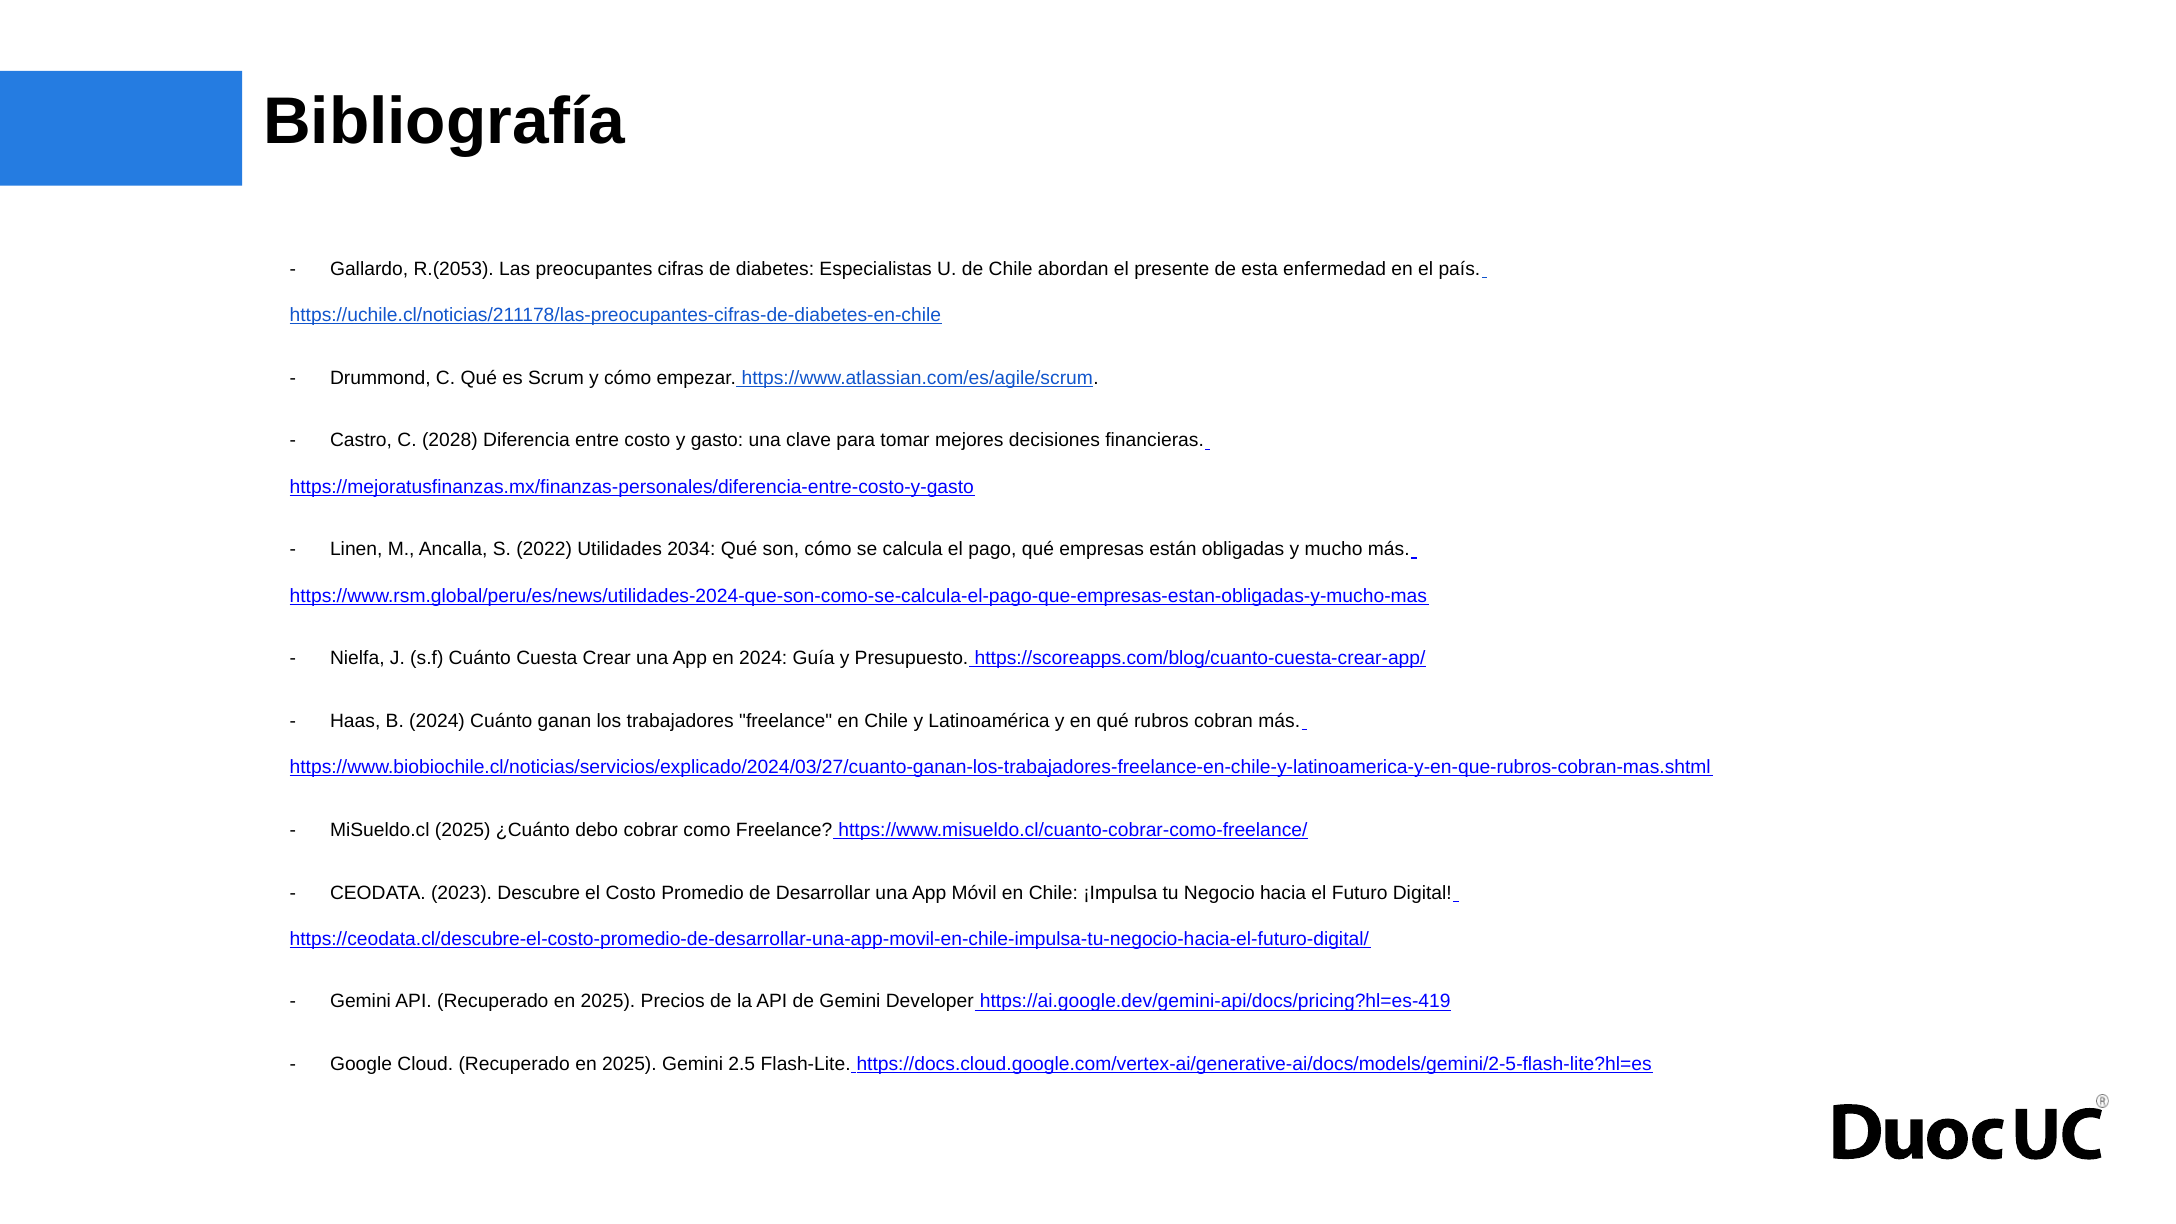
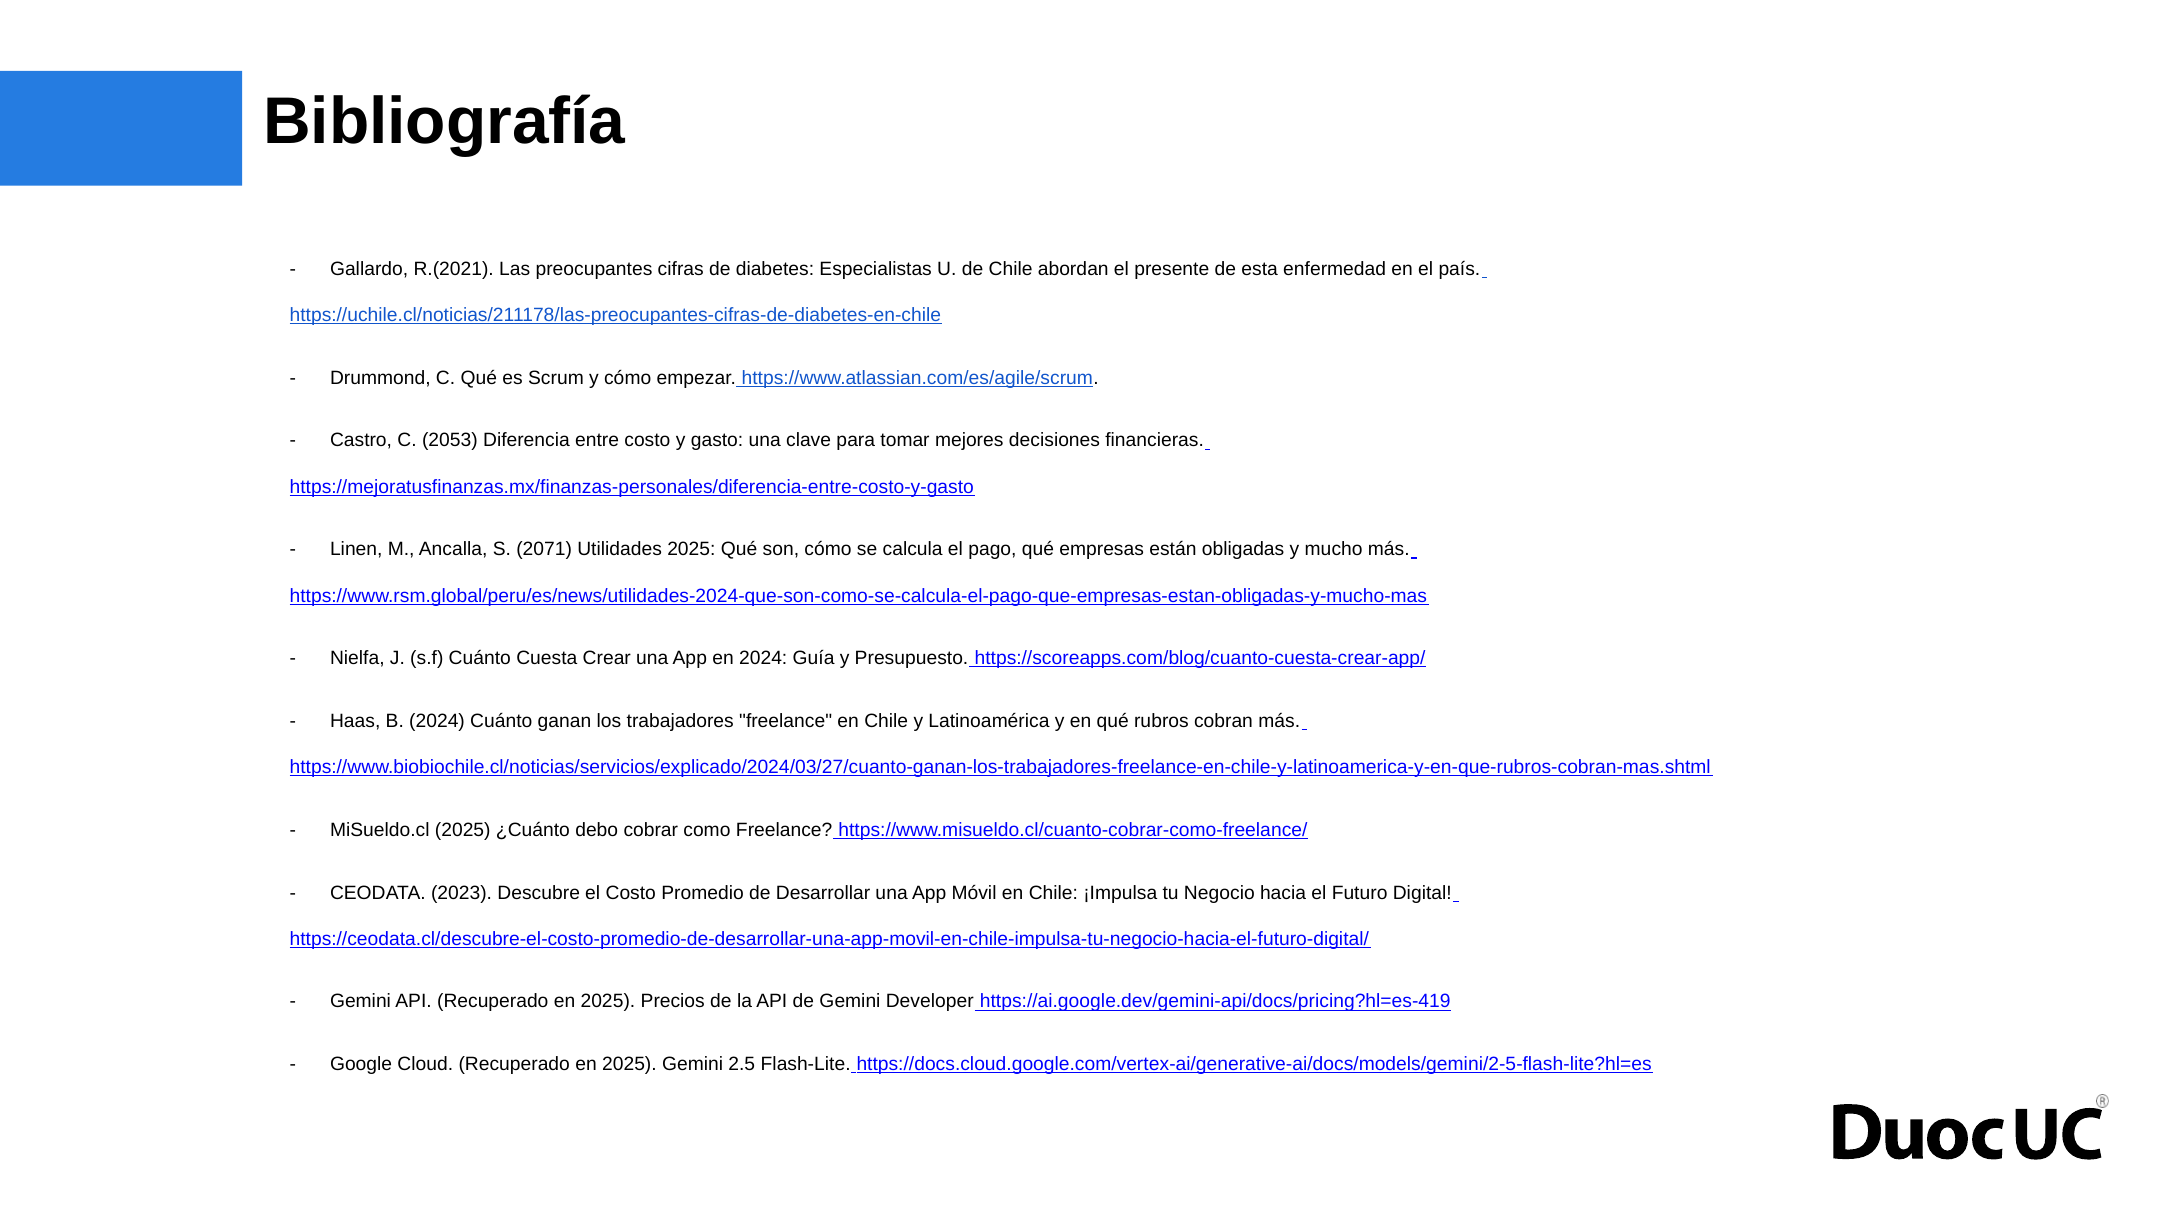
R.(2053: R.(2053 -> R.(2021 (454, 269)
2028: 2028 -> 2053 (450, 441)
2022: 2022 -> 2071 (544, 550)
Utilidades 2034: 2034 -> 2025 (691, 550)
